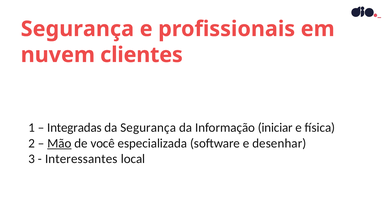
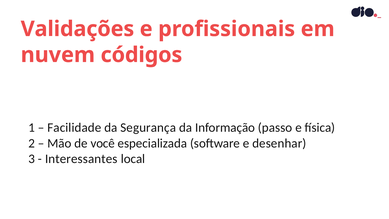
Segurança: Segurança -> Validações (77, 29)
clientes: clientes -> códigos (141, 55)
Integradas: Integradas -> Facilidade (74, 128)
iniciar: iniciar -> passo (275, 128)
Mão underline: present -> none (59, 143)
